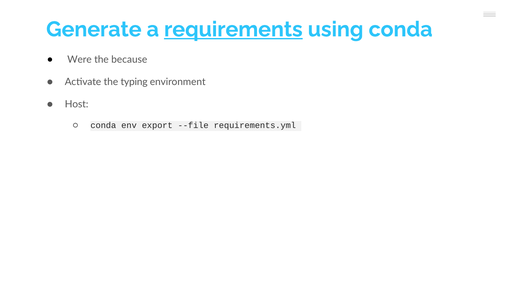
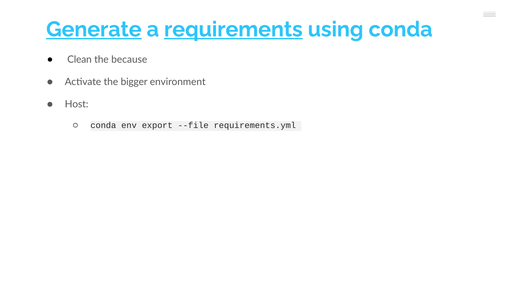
Generate underline: none -> present (94, 29)
Were: Were -> Clean (80, 60)
typing: typing -> bigger (134, 82)
